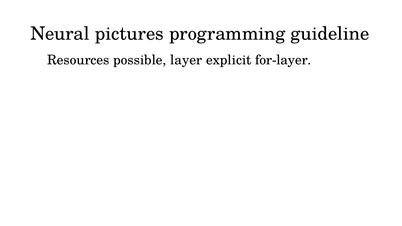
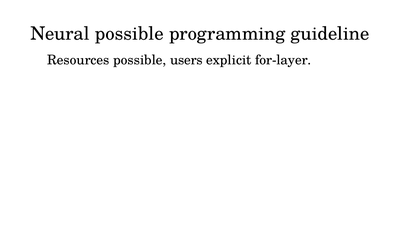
Neural pictures: pictures -> possible (129, 34)
layer: layer -> users (186, 60)
